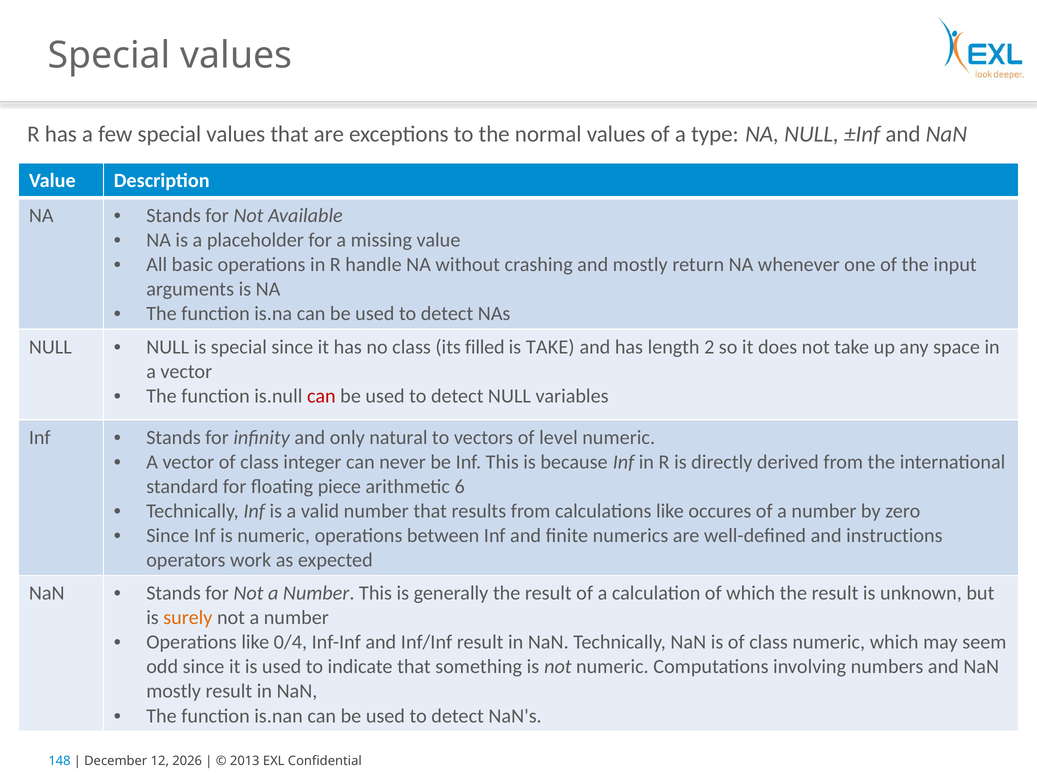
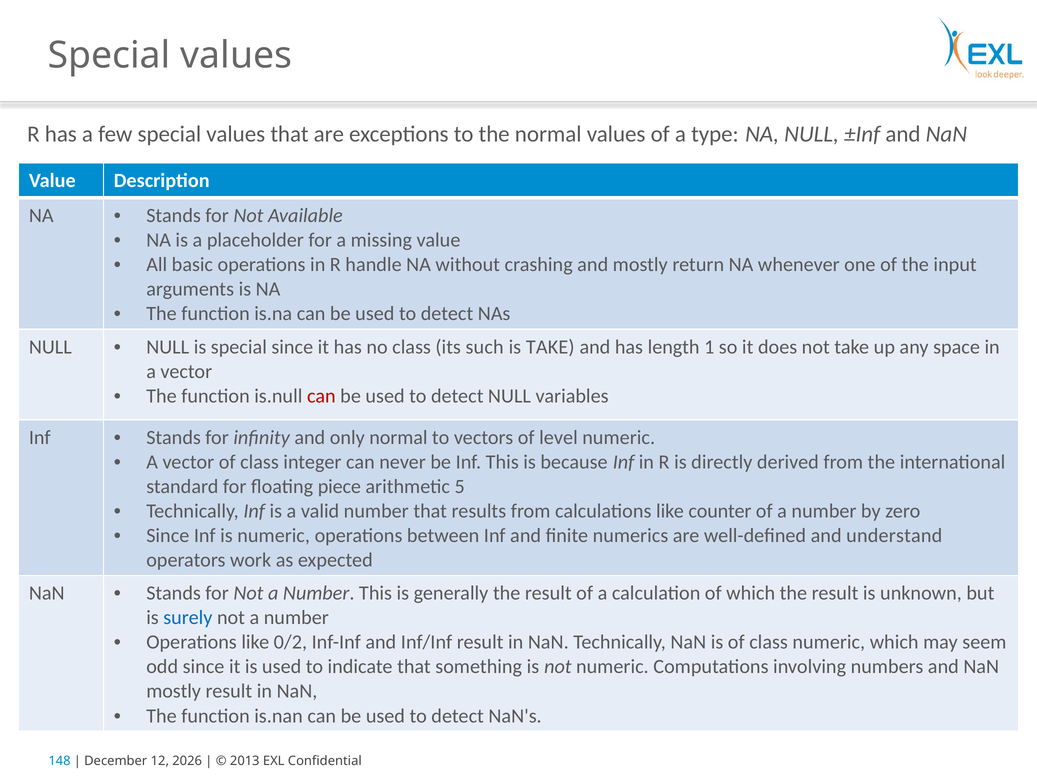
filled: filled -> such (485, 347)
2: 2 -> 1 (709, 347)
only natural: natural -> normal (398, 437)
6: 6 -> 5 (460, 486)
occures: occures -> counter (720, 511)
instructions: instructions -> understand (894, 535)
surely colour: orange -> blue (188, 618)
0/4: 0/4 -> 0/2 (290, 642)
